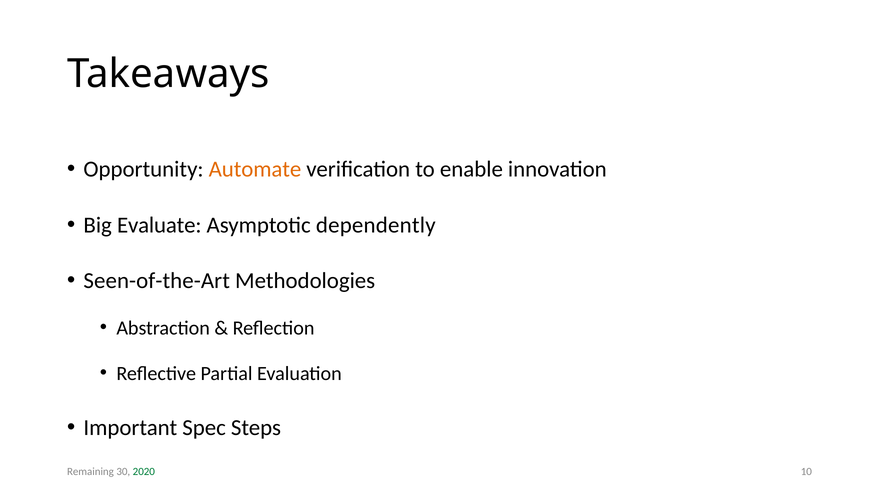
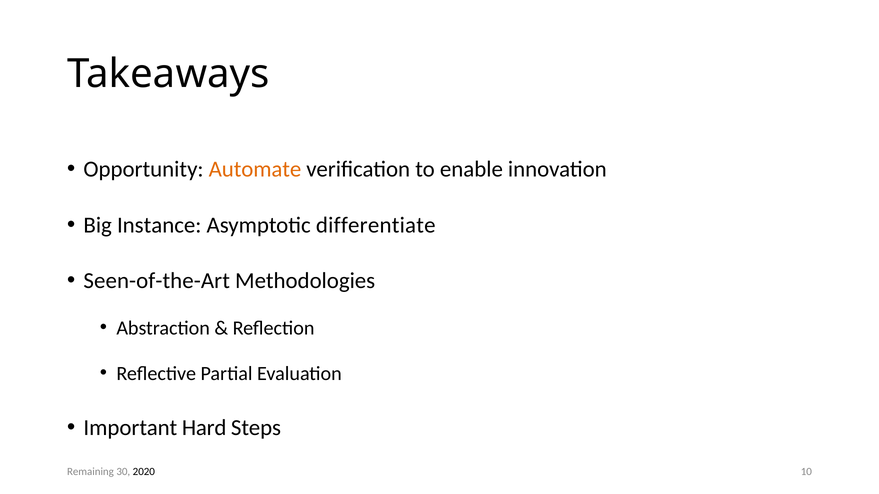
Evaluate: Evaluate -> Instance (159, 225)
dependently: dependently -> differentiate (376, 225)
Spec: Spec -> Hard (204, 428)
2020 colour: green -> black (144, 472)
